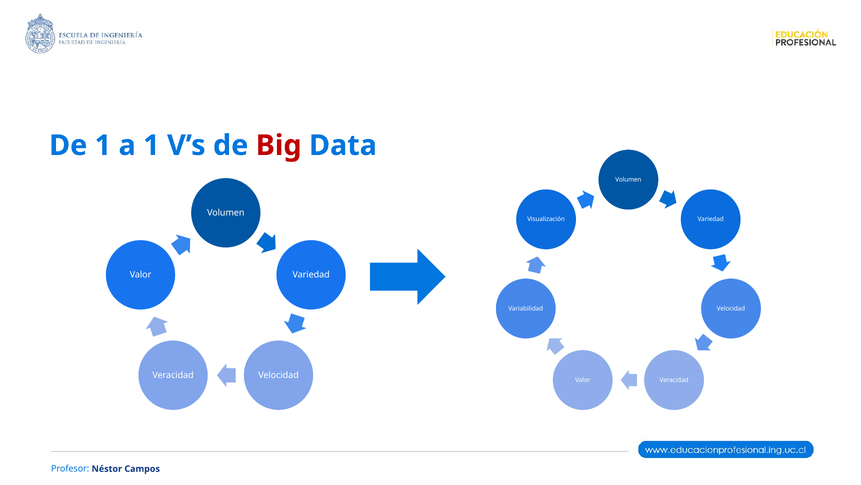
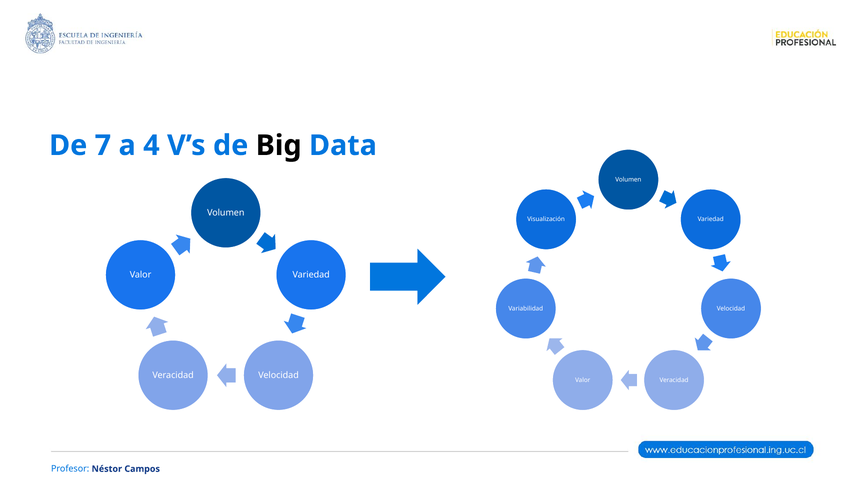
De 1: 1 -> 7 (103, 145)
a 1: 1 -> 4 (151, 145)
Big colour: red -> black (279, 145)
